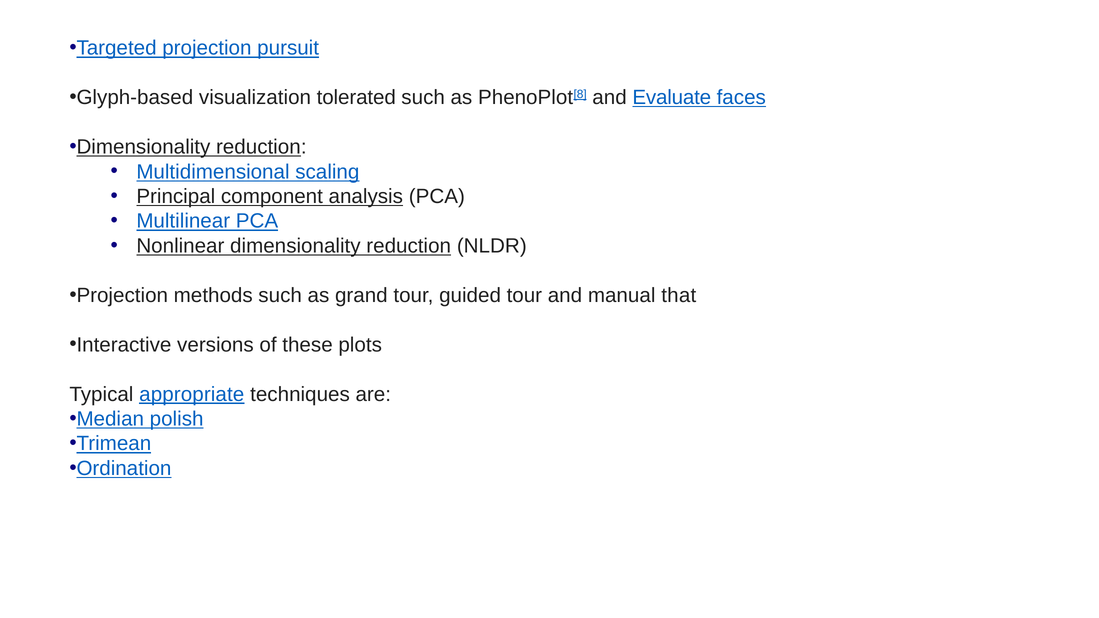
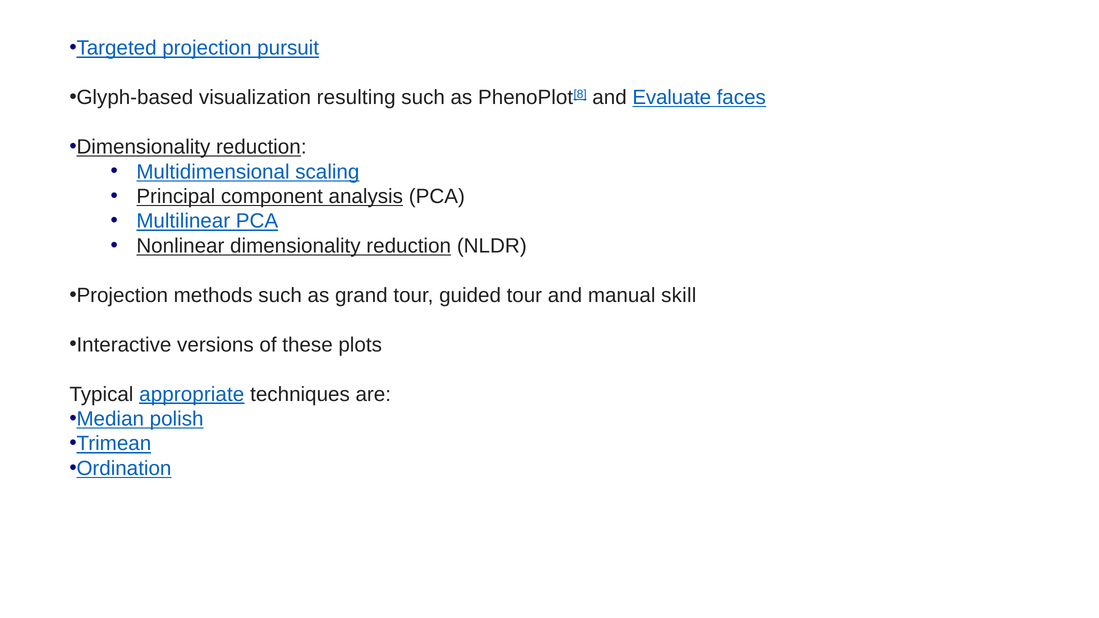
tolerated: tolerated -> resulting (356, 98)
that: that -> skill (679, 295)
